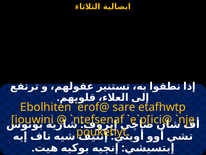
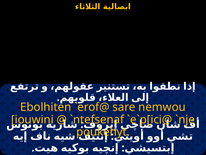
etafhwtp: etafhwtp -> nemwou (162, 107)
